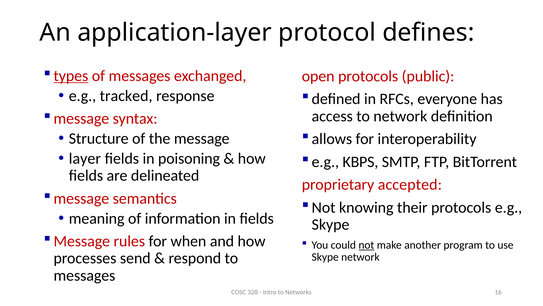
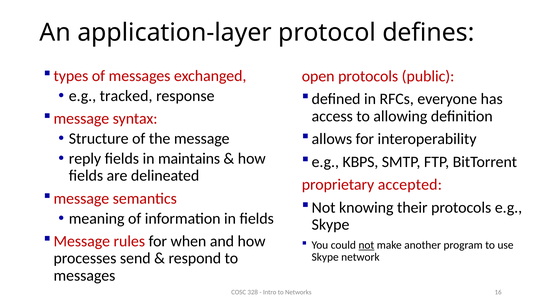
types underline: present -> none (71, 76)
to network: network -> allowing (400, 116)
layer: layer -> reply (85, 158)
poisoning: poisoning -> maintains (189, 158)
